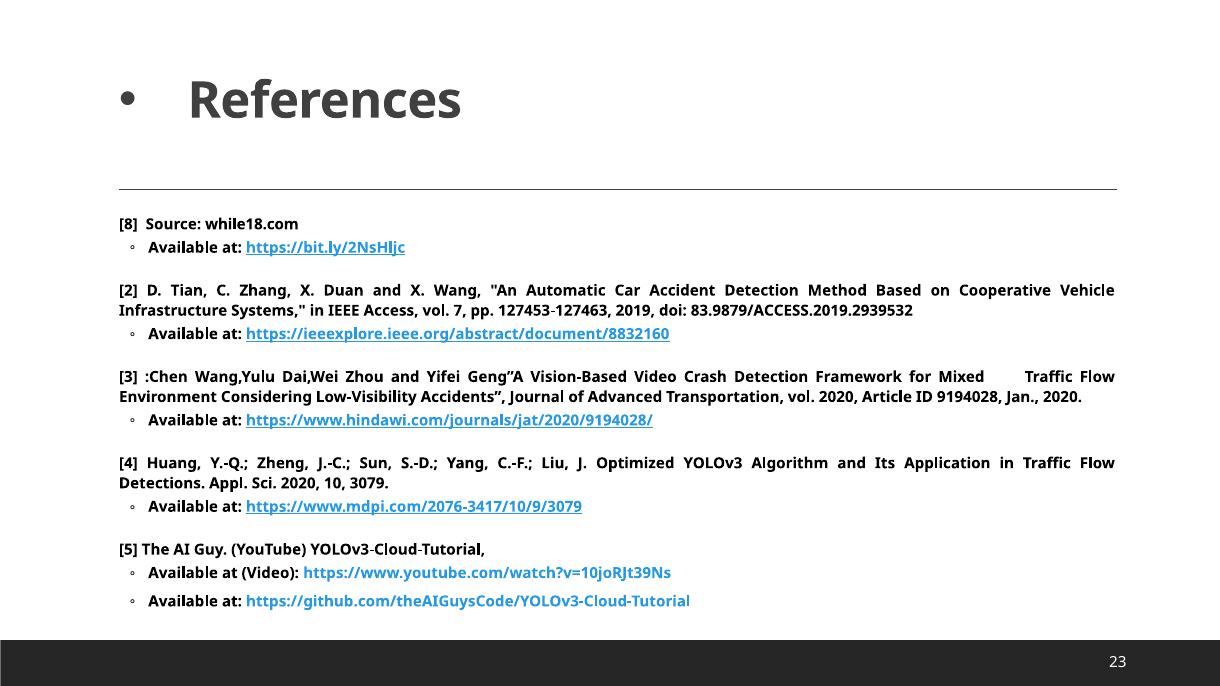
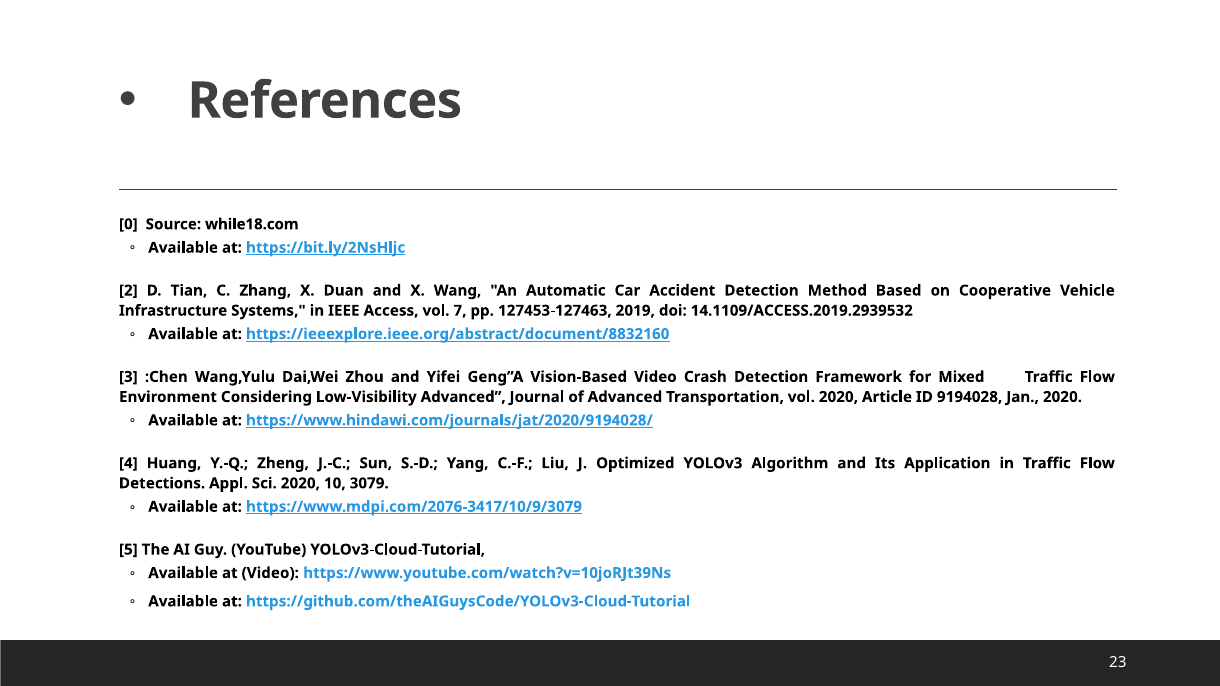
8: 8 -> 0 (128, 224)
83.9879/ACCESS.2019.2939532: 83.9879/ACCESS.2019.2939532 -> 14.1109/ACCESS.2019.2939532 (802, 311)
Low-Visibility Accidents: Accidents -> Advanced (463, 397)
